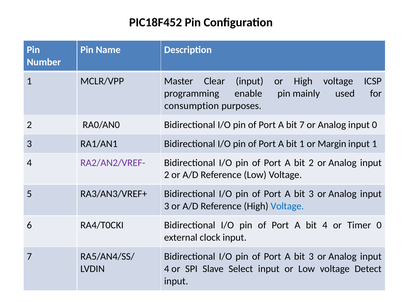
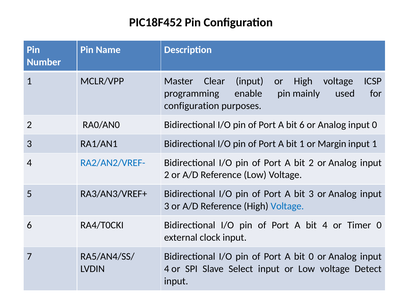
consumption: consumption -> configuration (192, 106)
bit 7: 7 -> 6 (302, 125)
RA2/AN2/VREF- colour: purple -> blue (113, 162)
3: 3 -> 0 (311, 256)
